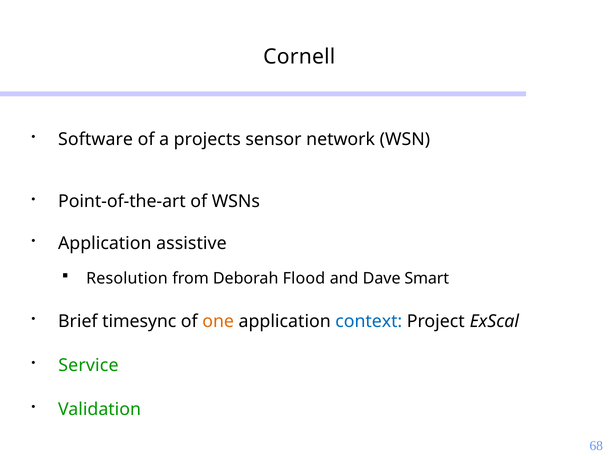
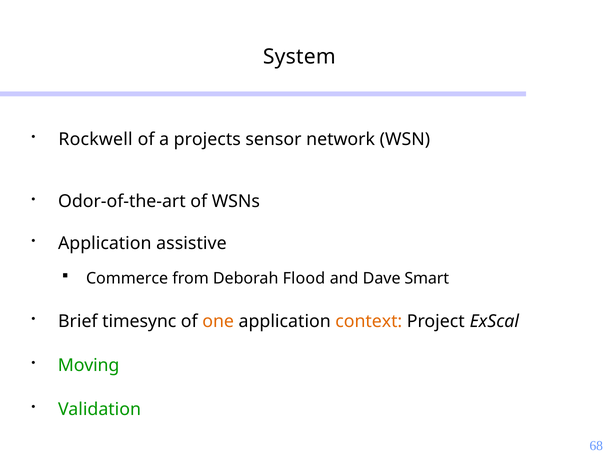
Cornell: Cornell -> System (299, 57)
Software: Software -> Rockwell (96, 139)
Point-of-the-art: Point-of-the-art -> Odor-of-the-art (122, 202)
Resolution: Resolution -> Commerce (127, 279)
context colour: blue -> orange (369, 322)
Service: Service -> Moving (89, 366)
